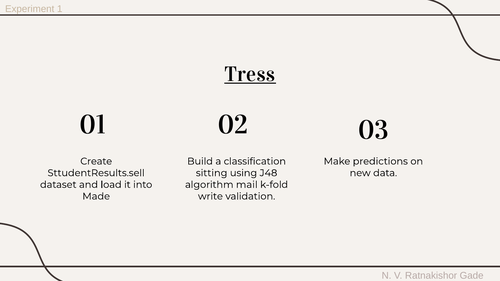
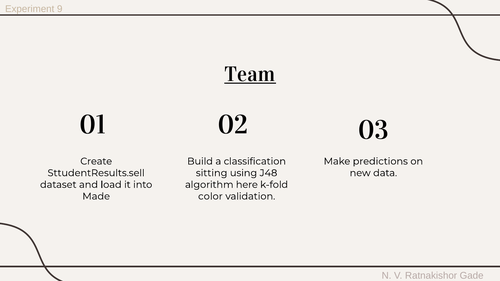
1: 1 -> 9 (60, 9)
Tress: Tress -> Team (250, 74)
mail: mail -> here (247, 185)
write: write -> color (210, 196)
